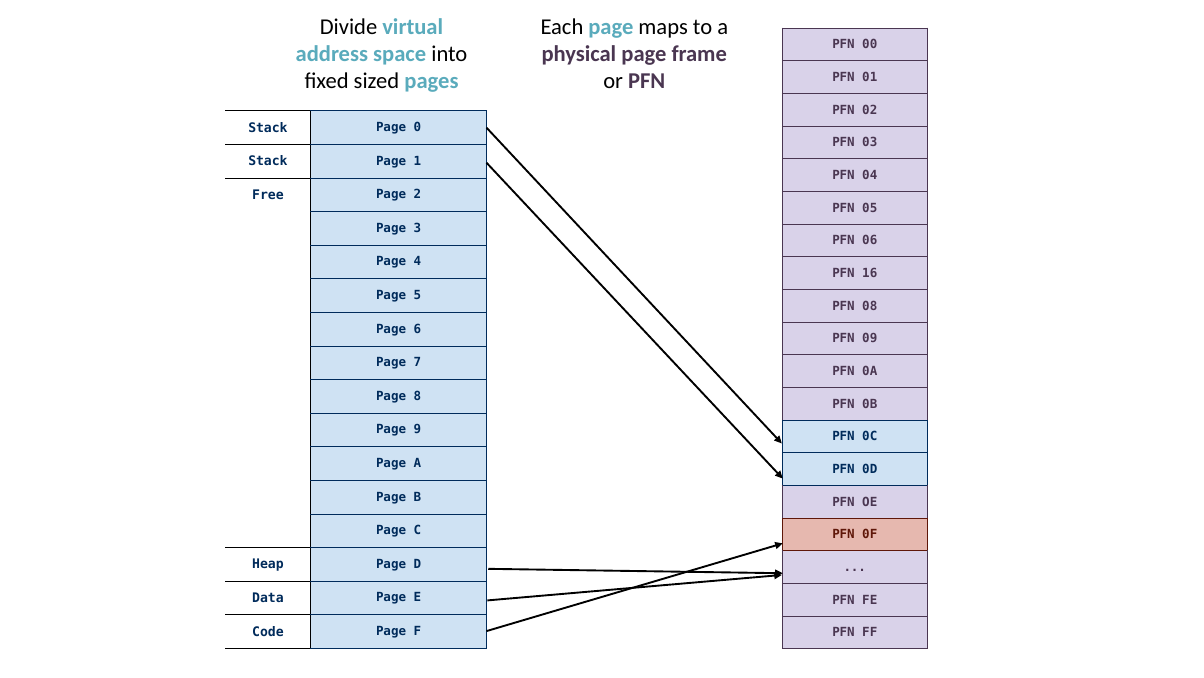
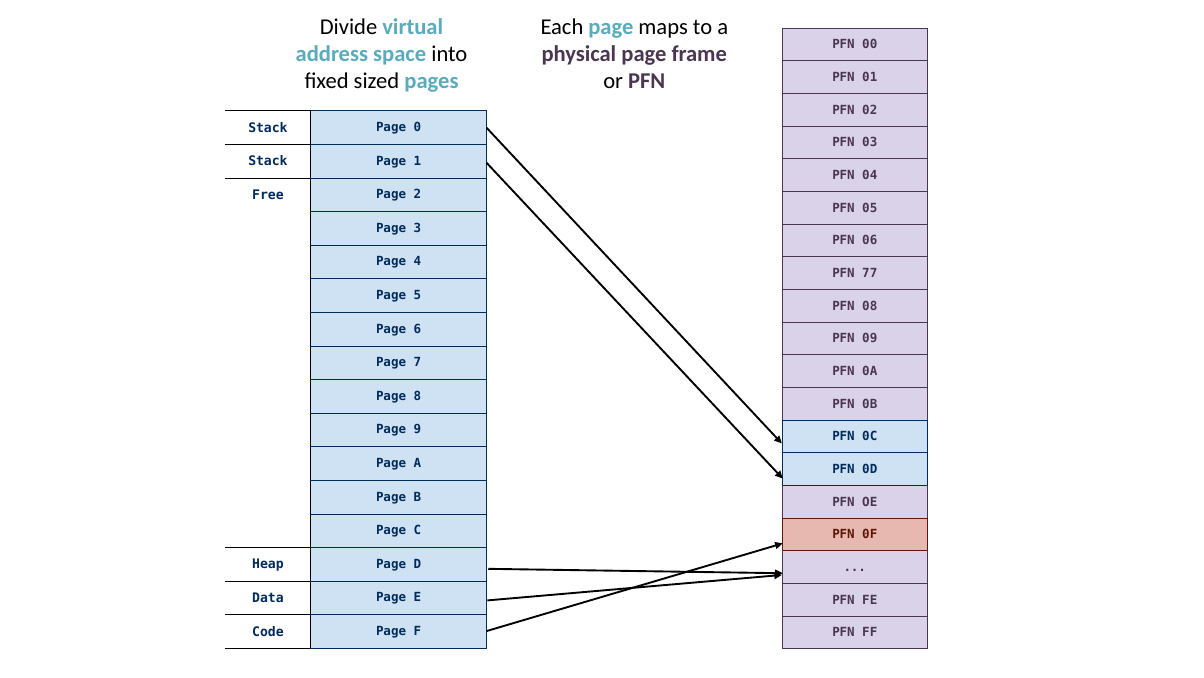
16: 16 -> 77 (870, 273)
